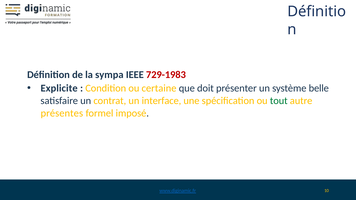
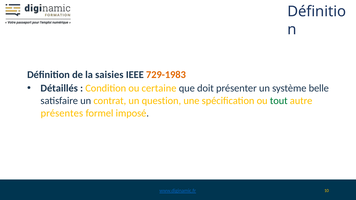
sympa: sympa -> saisies (109, 75)
729-1983 colour: red -> orange (166, 75)
Explicite: Explicite -> Détaillés (59, 88)
interface: interface -> question (161, 101)
